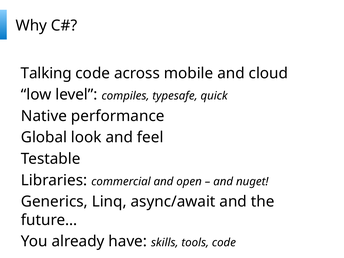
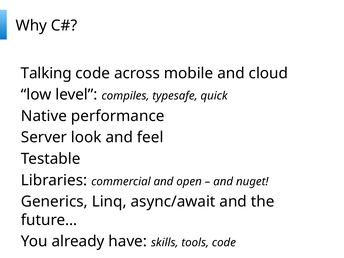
Global: Global -> Server (44, 137)
